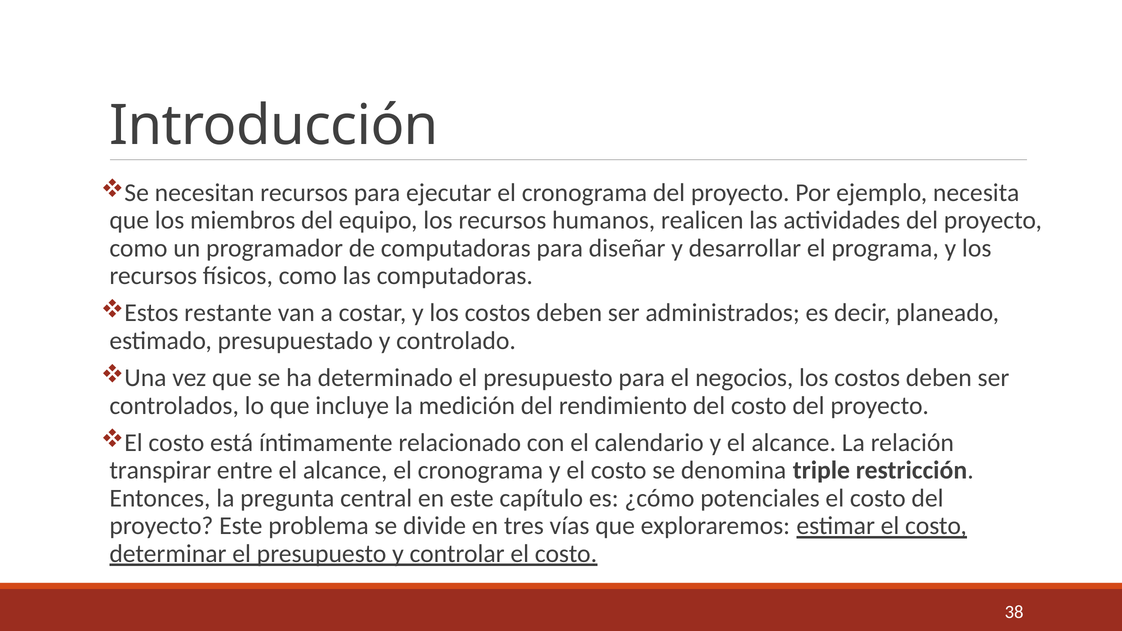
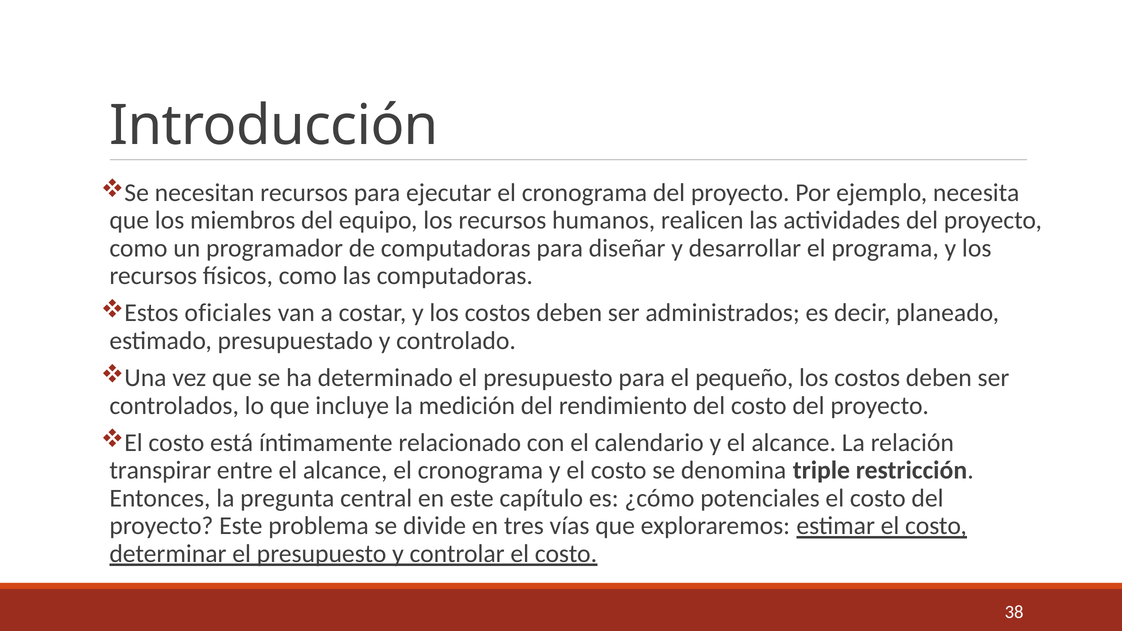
restante: restante -> oficiales (228, 313)
negocios: negocios -> pequeño (744, 378)
